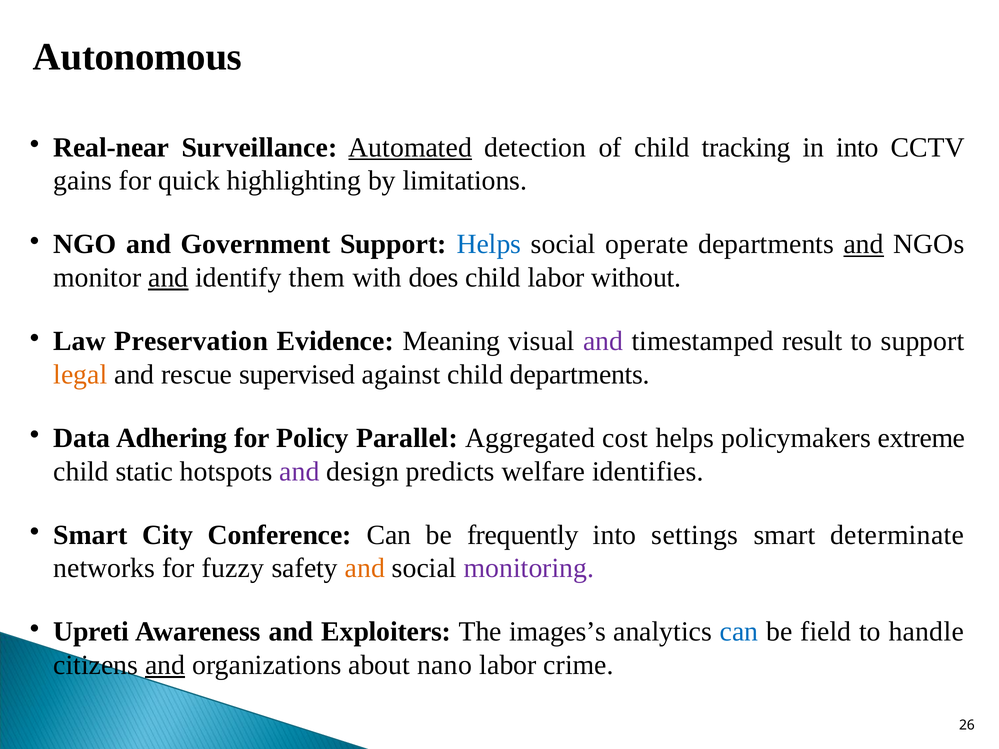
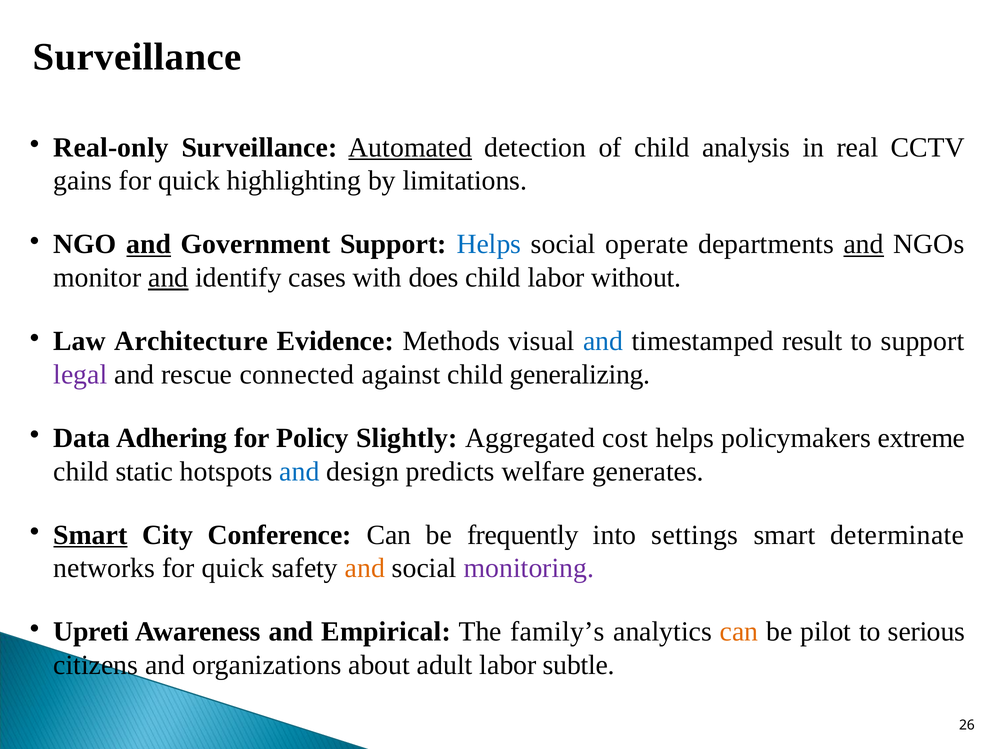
Autonomous: Autonomous -> Surveillance (137, 57)
Real-near: Real-near -> Real-only (111, 147)
tracking: tracking -> analysis (746, 147)
in into: into -> real (857, 147)
and underline: none -> present (149, 244)
them: them -> cases (317, 278)
Preservation: Preservation -> Architecture (191, 341)
Meaning: Meaning -> Methods (451, 341)
and colour: purple -> blue (603, 341)
legal colour: orange -> purple (80, 375)
supervised: supervised -> connected (297, 375)
child departments: departments -> generalizing (580, 375)
Parallel: Parallel -> Slightly (407, 438)
and colour: purple -> blue (299, 471)
identifies: identifies -> generates (648, 471)
Smart underline: none -> present (90, 535)
networks for fuzzy: fuzzy -> quick (233, 568)
Exploiters: Exploiters -> Empirical (386, 632)
images’s: images’s -> family’s (557, 632)
can colour: blue -> orange (739, 632)
field: field -> pilot (826, 632)
handle: handle -> serious (926, 632)
and underline: present -> none (165, 665)
nano: nano -> adult (445, 665)
crime: crime -> subtle (579, 665)
